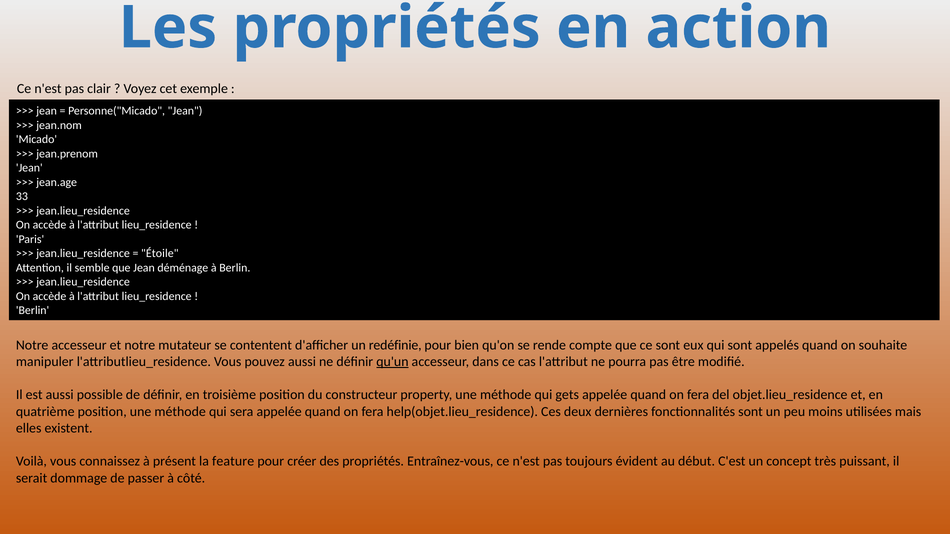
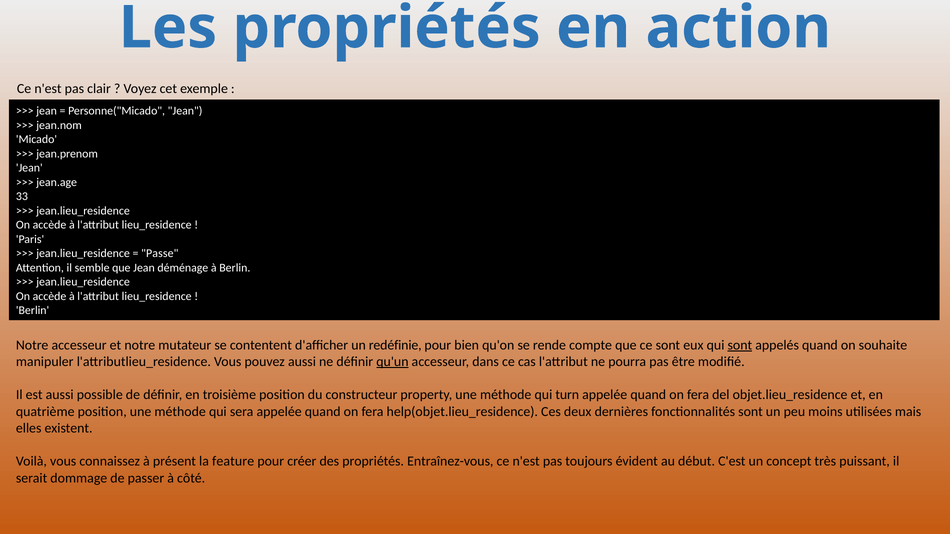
Étoile: Étoile -> Passe (160, 254)
sont underline: none -> present (740, 345)
gets: gets -> turn (567, 395)
